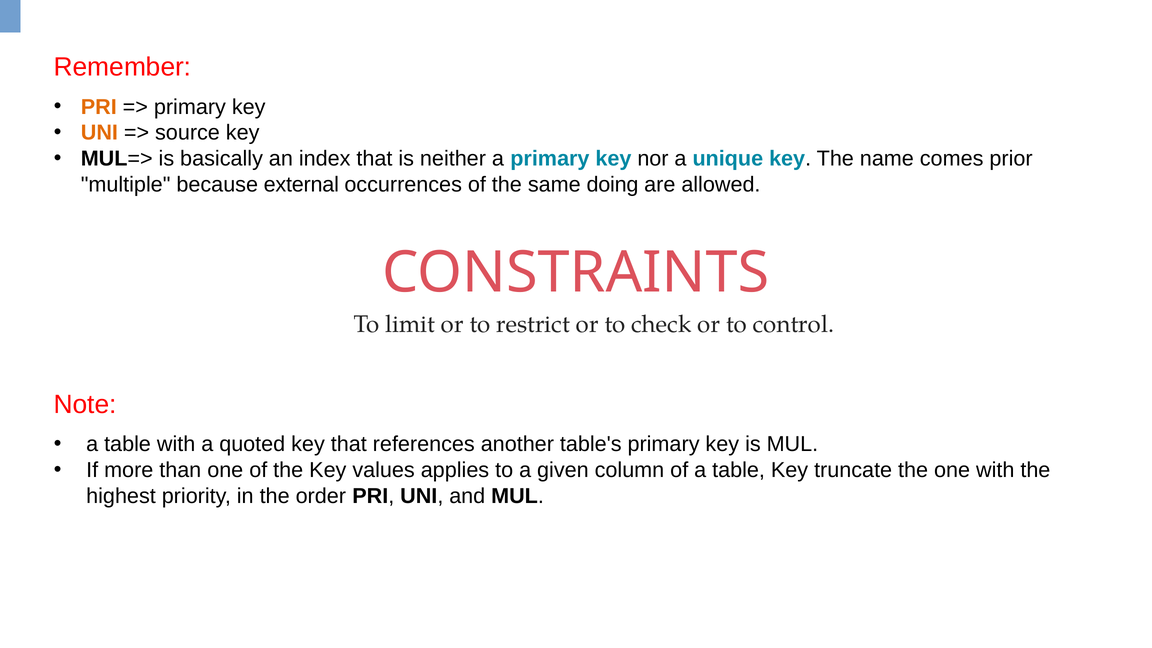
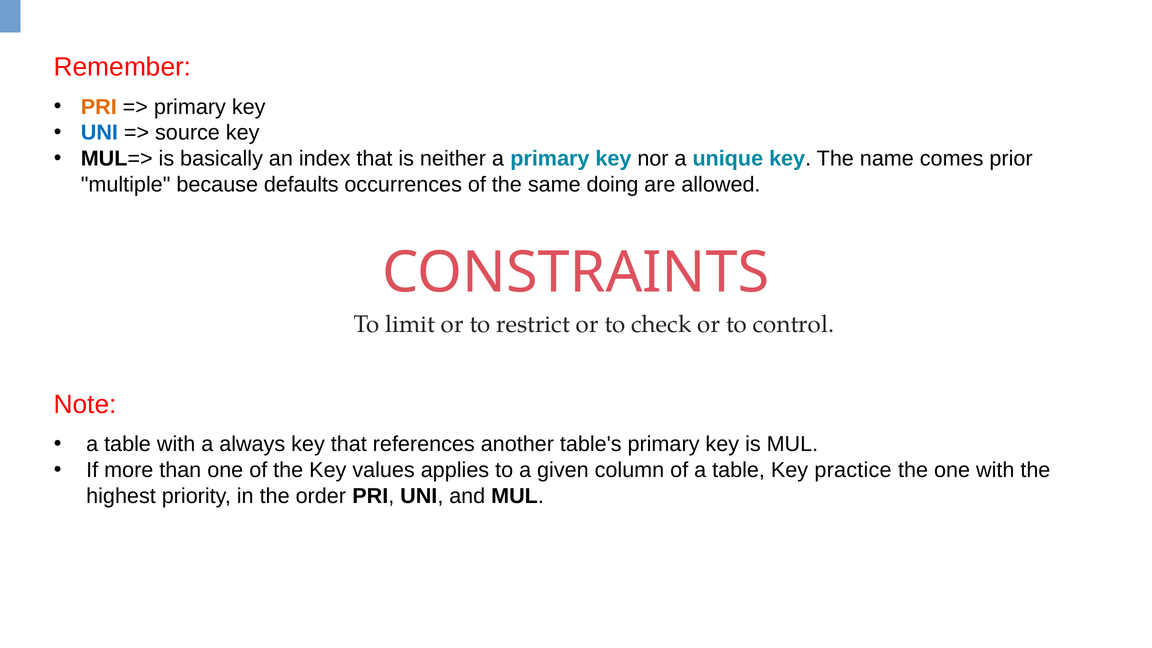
UNI colour: orange -> blue (99, 133)
external: external -> defaults (301, 185)
quoted: quoted -> always (252, 444)
truncate: truncate -> practice (853, 470)
